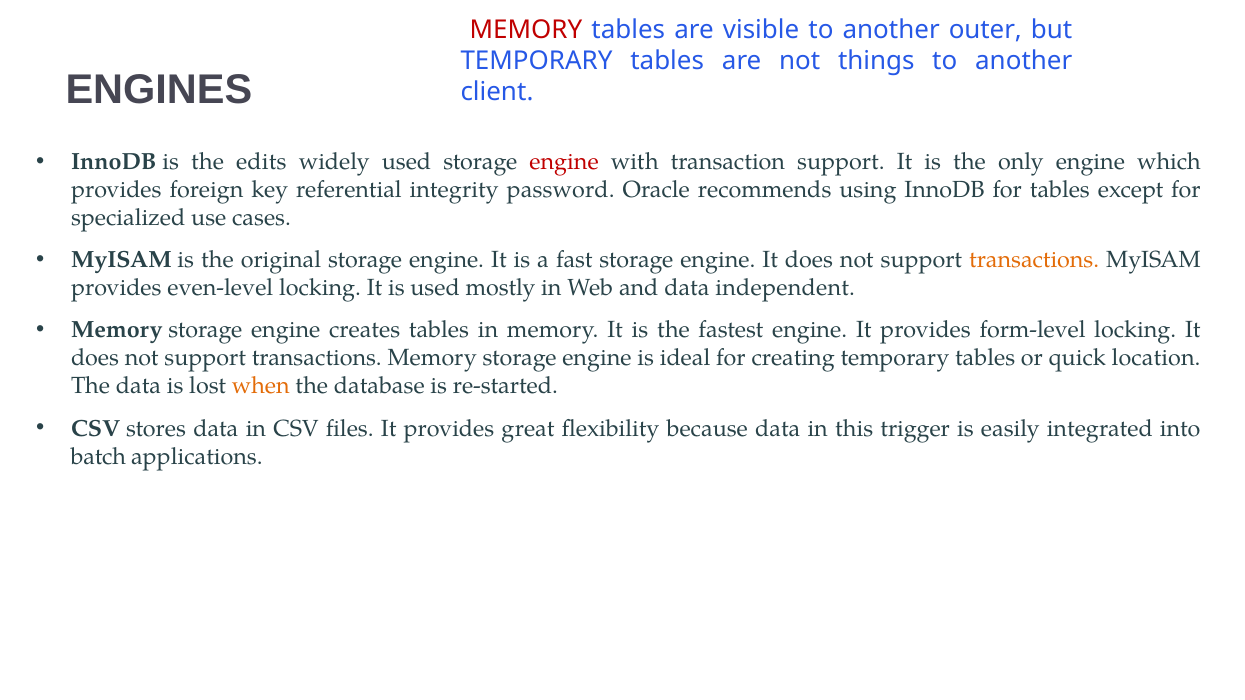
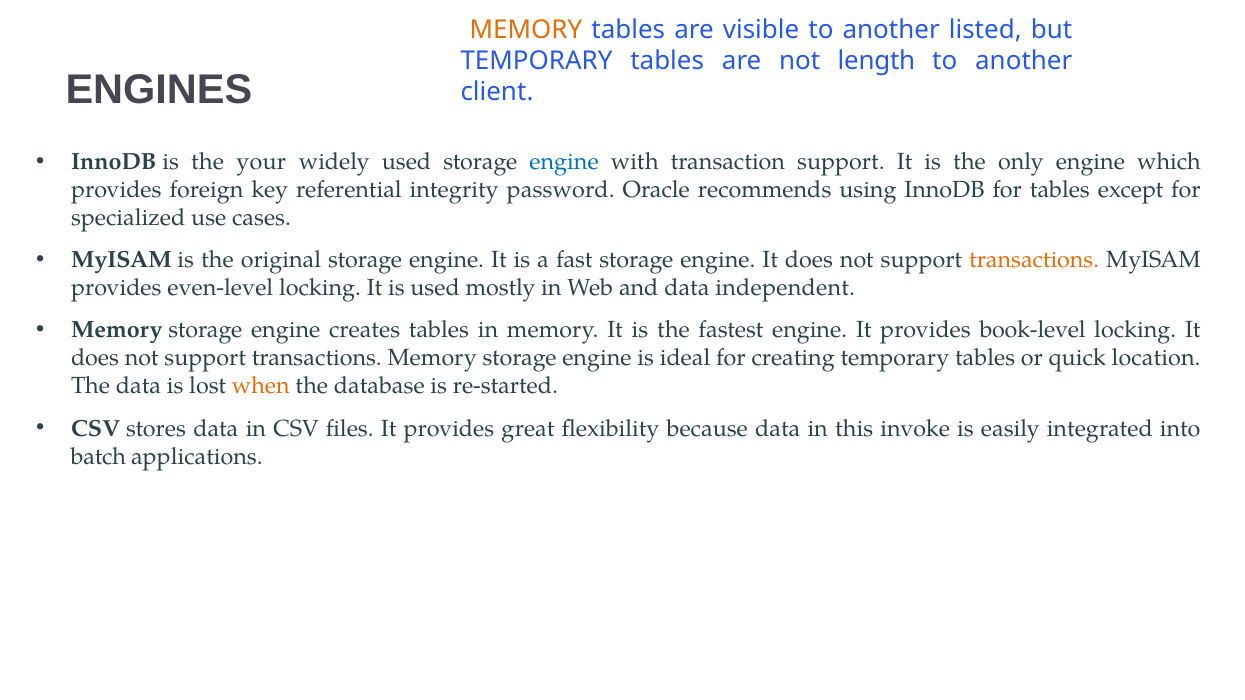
MEMORY colour: red -> orange (526, 30)
outer: outer -> listed (985, 30)
things: things -> length (876, 61)
edits: edits -> your (261, 162)
engine colour: red -> blue (564, 162)
form-level: form-level -> book-level (1033, 330)
trigger: trigger -> invoke (915, 429)
